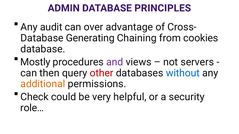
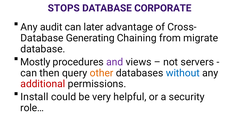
ADMIN: ADMIN -> STOPS (64, 8)
PRINCIPLES: PRINCIPLES -> CORPORATE (163, 8)
over: over -> later (94, 27)
cookies: cookies -> migrate (201, 38)
other colour: red -> orange (102, 73)
additional colour: orange -> red (43, 84)
Check: Check -> Install (34, 97)
